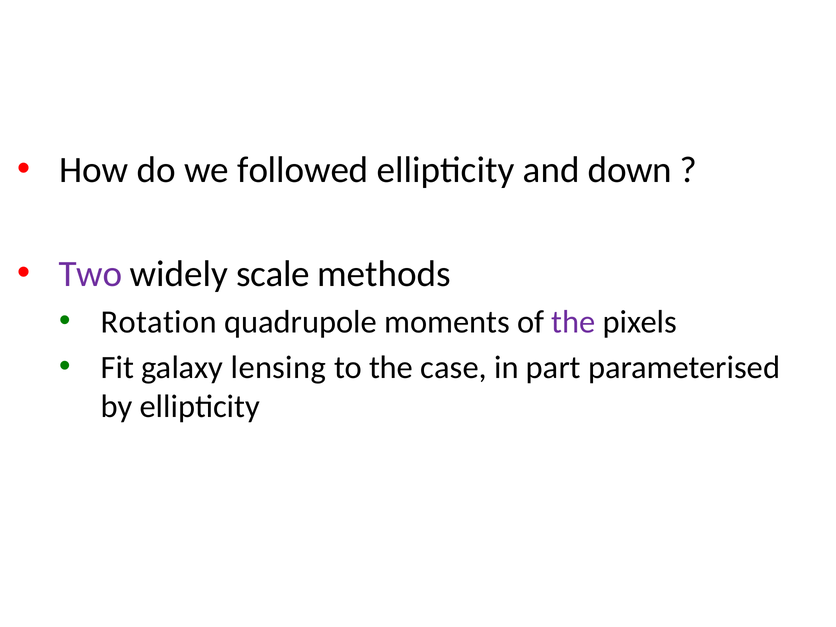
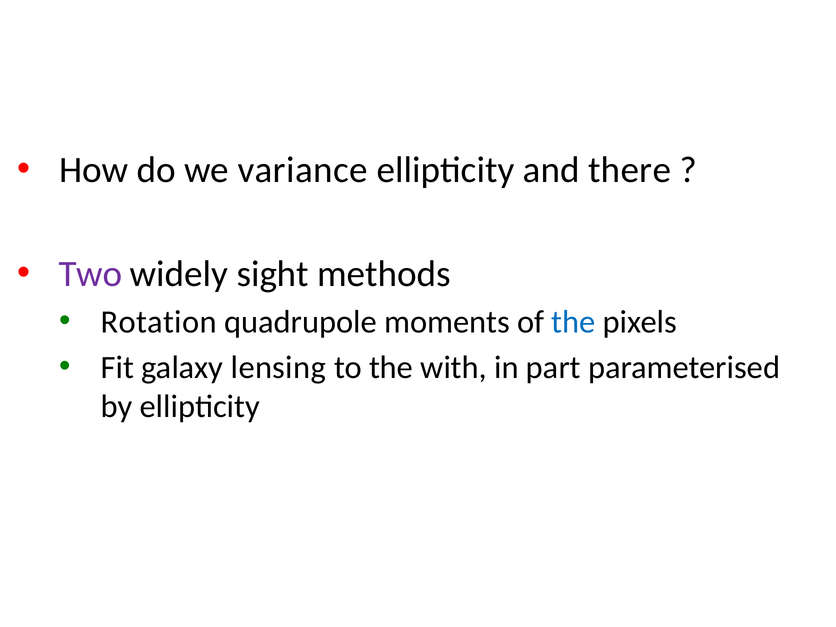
followed: followed -> variance (303, 170)
down: down -> there (630, 170)
scale: scale -> sight (273, 274)
the colour: purple -> blue (573, 322)
case: case -> with (454, 367)
